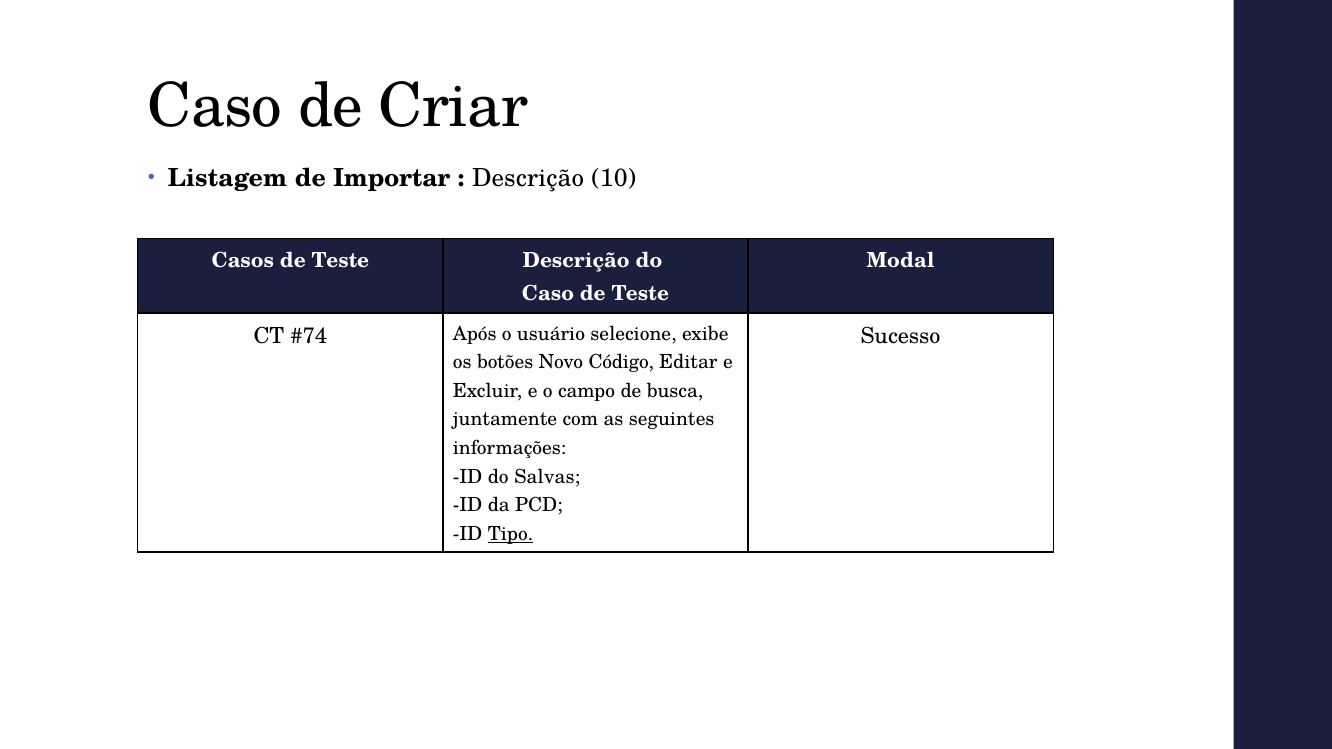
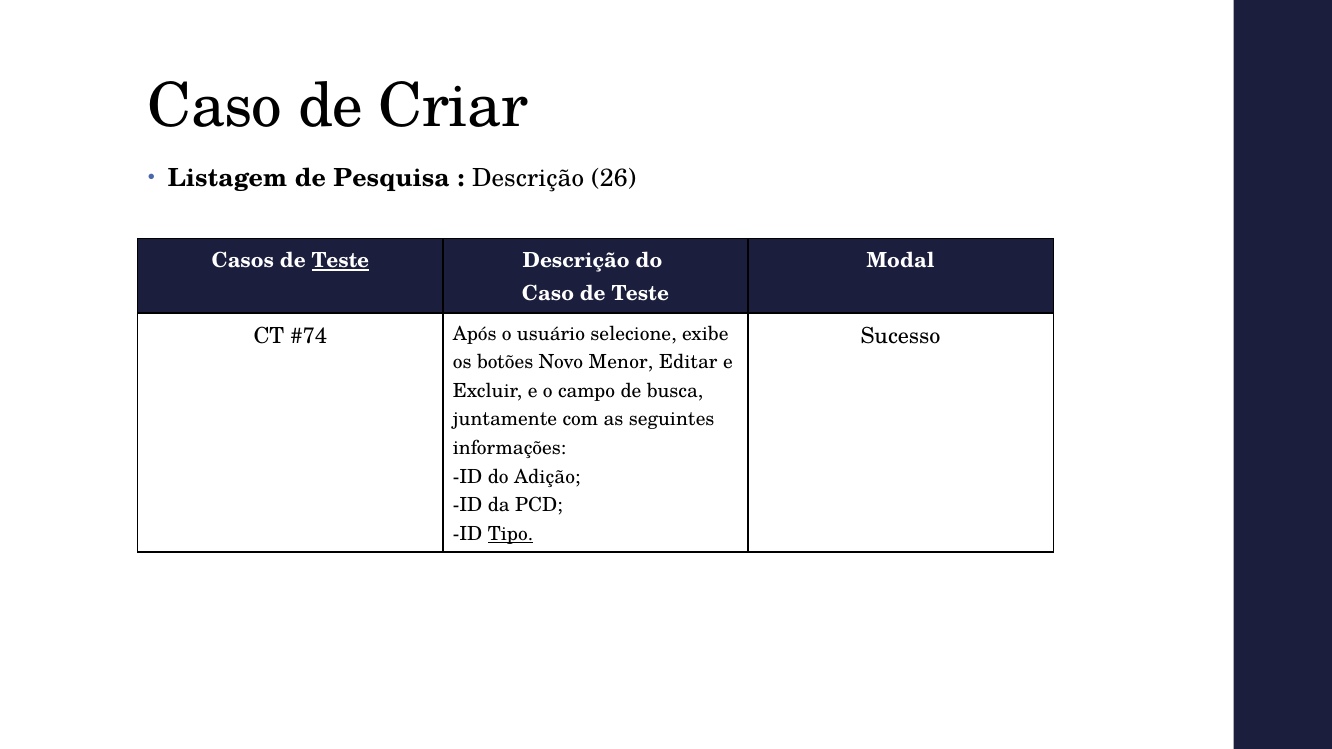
Importar: Importar -> Pesquisa (392, 178)
10: 10 -> 26 (614, 178)
Teste underline: none -> present (340, 261)
Código: Código -> Menor (621, 362)
Salvas: Salvas -> Adição (547, 477)
